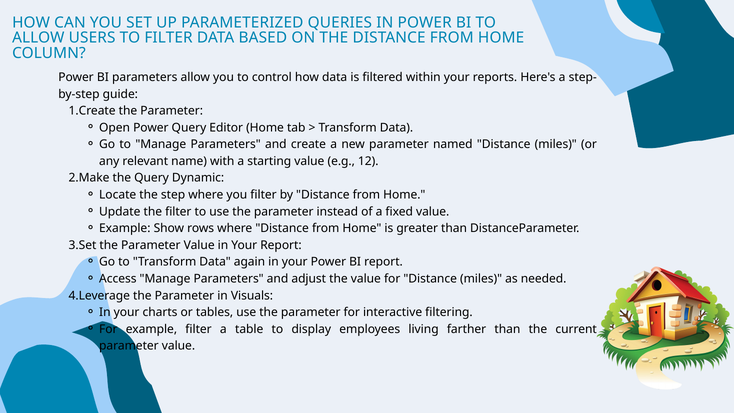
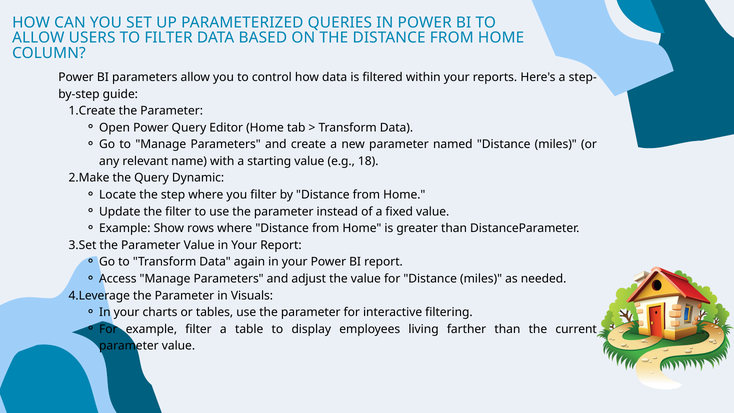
12: 12 -> 18 (368, 161)
